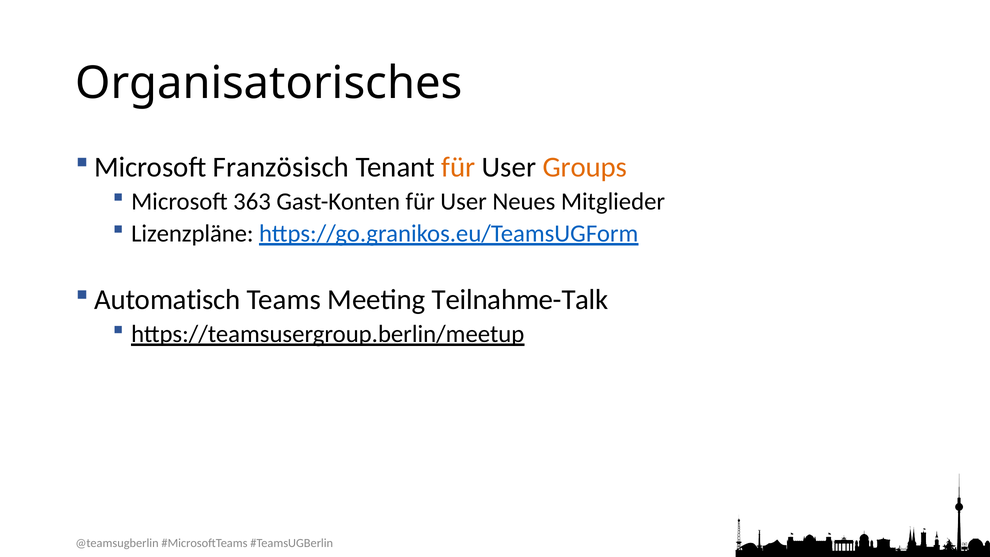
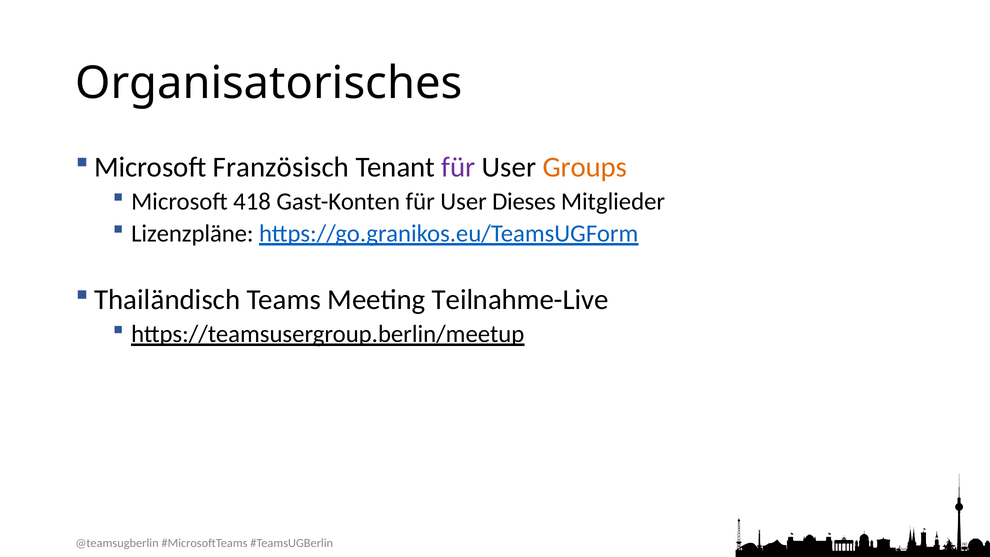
für colour: orange -> purple (458, 167)
363: 363 -> 418 (252, 201)
Neues: Neues -> Dieses (524, 201)
Automatisch: Automatisch -> Thailändisch (167, 300)
Teilnahme-Talk: Teilnahme-Talk -> Teilnahme-Live (520, 300)
